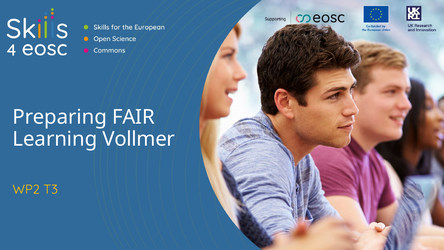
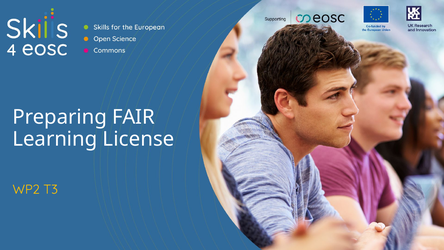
Vollmer: Vollmer -> License (139, 139)
